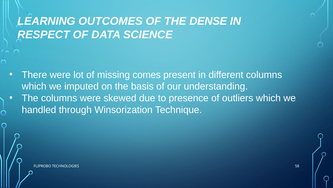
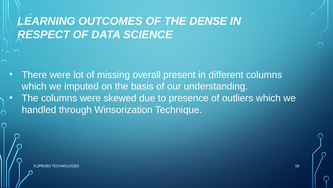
comes: comes -> overall (147, 75)
